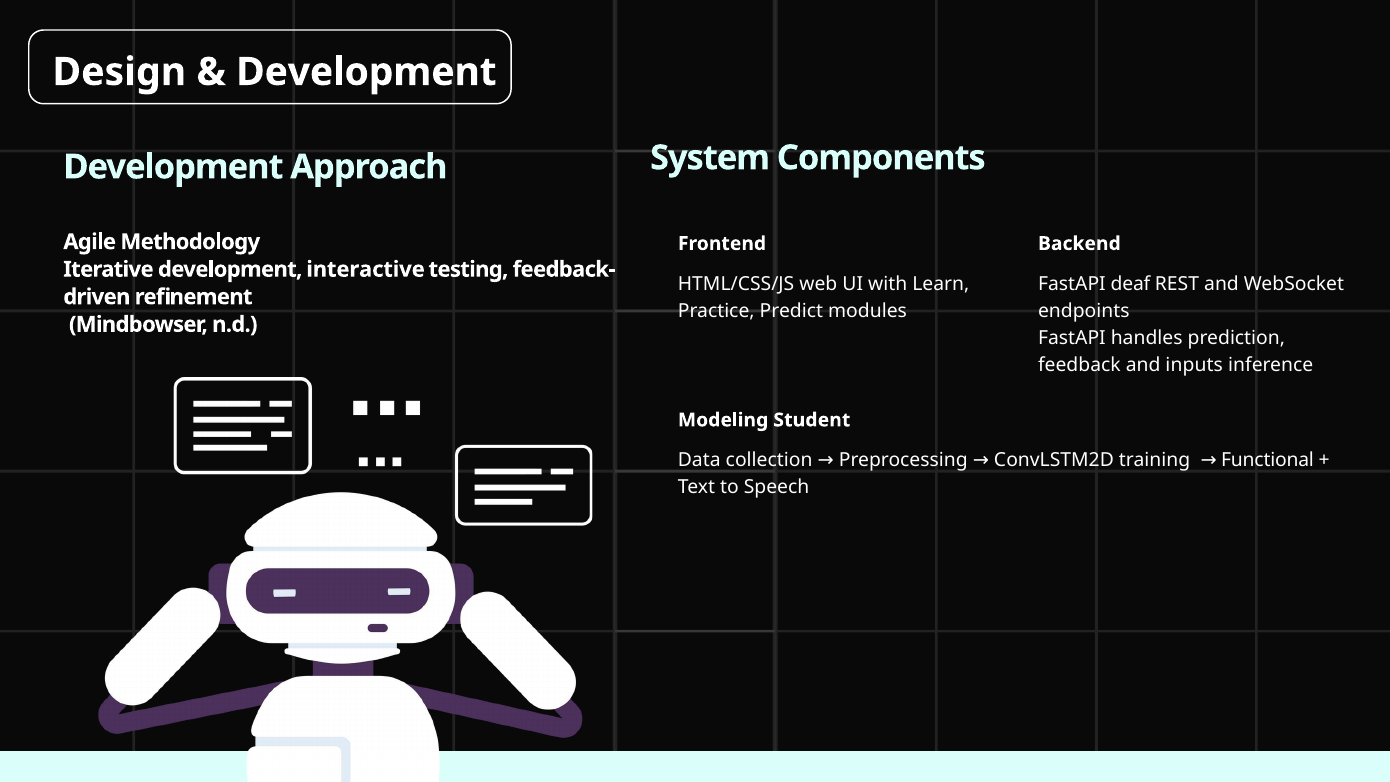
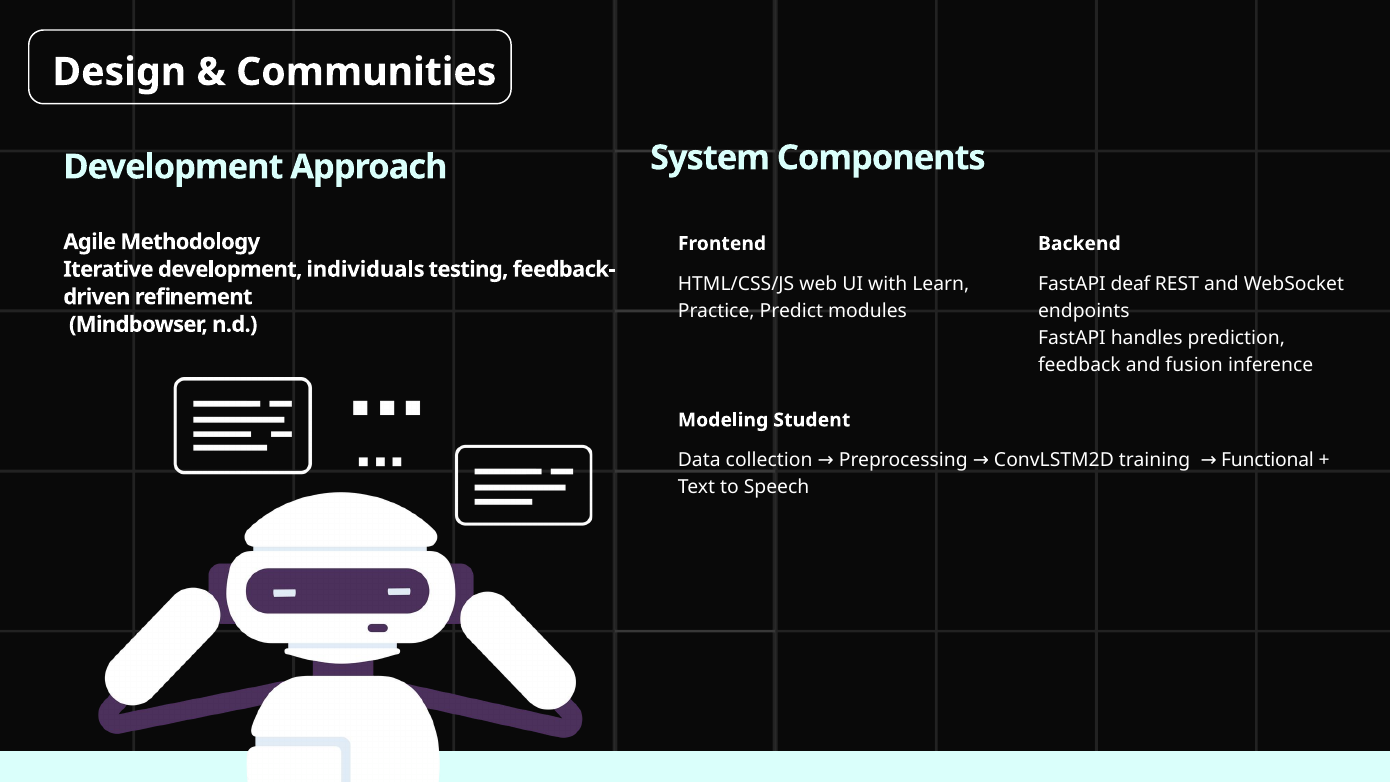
Development: Development -> Communities (366, 72)
interactive: interactive -> individuals (366, 269)
inputs: inputs -> fusion (1194, 365)
